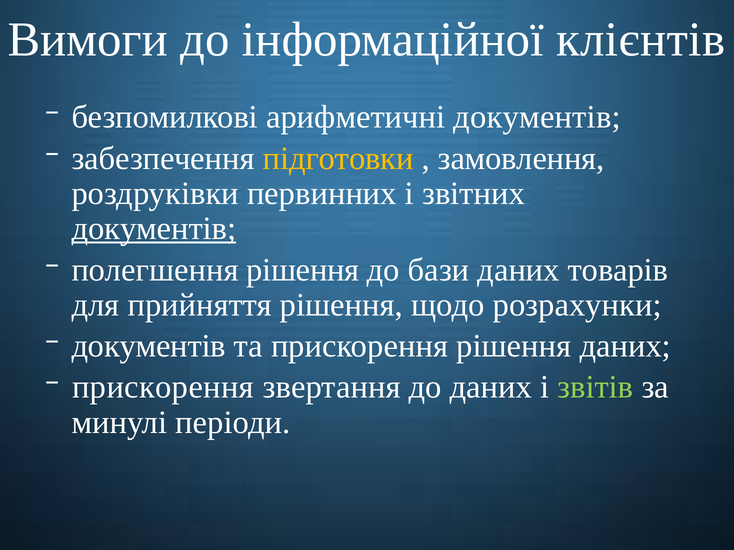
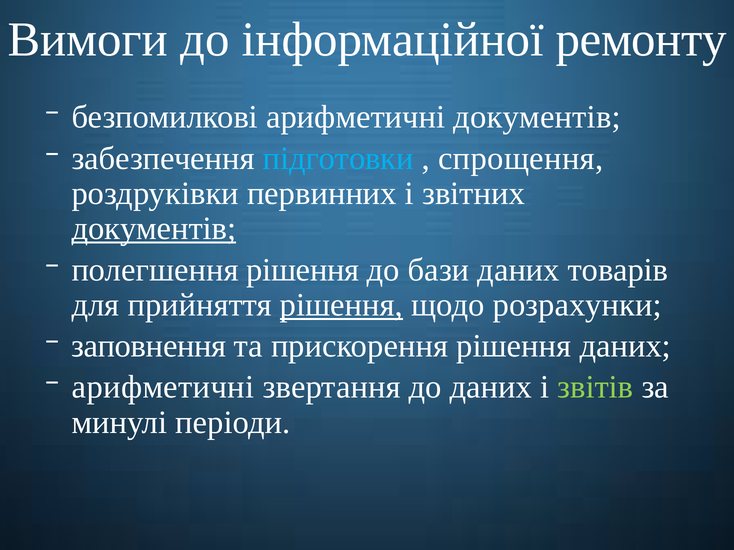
клієнтів: клієнтів -> ремонту (641, 40)
підготовки colour: yellow -> light blue (338, 158)
замовлення: замовлення -> спрощення (521, 158)
рішення underline: none -> present (341, 305)
документів: документів -> заповнення (149, 346)
прискорення: прискорення -> арифметичні (163, 388)
